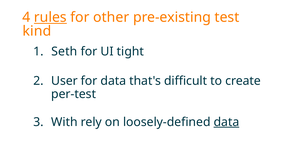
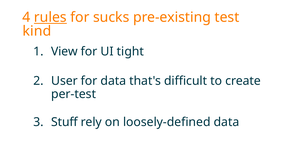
other: other -> sucks (111, 17)
Seth: Seth -> View (64, 51)
With: With -> Stuff (64, 122)
data underline: present -> none (226, 122)
